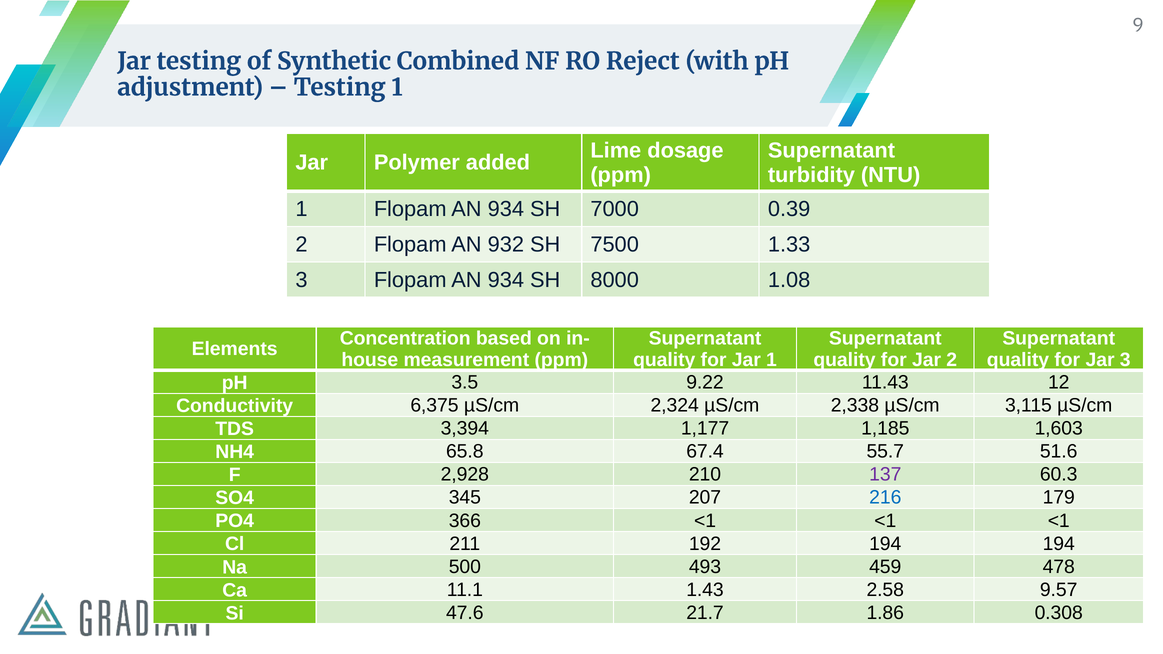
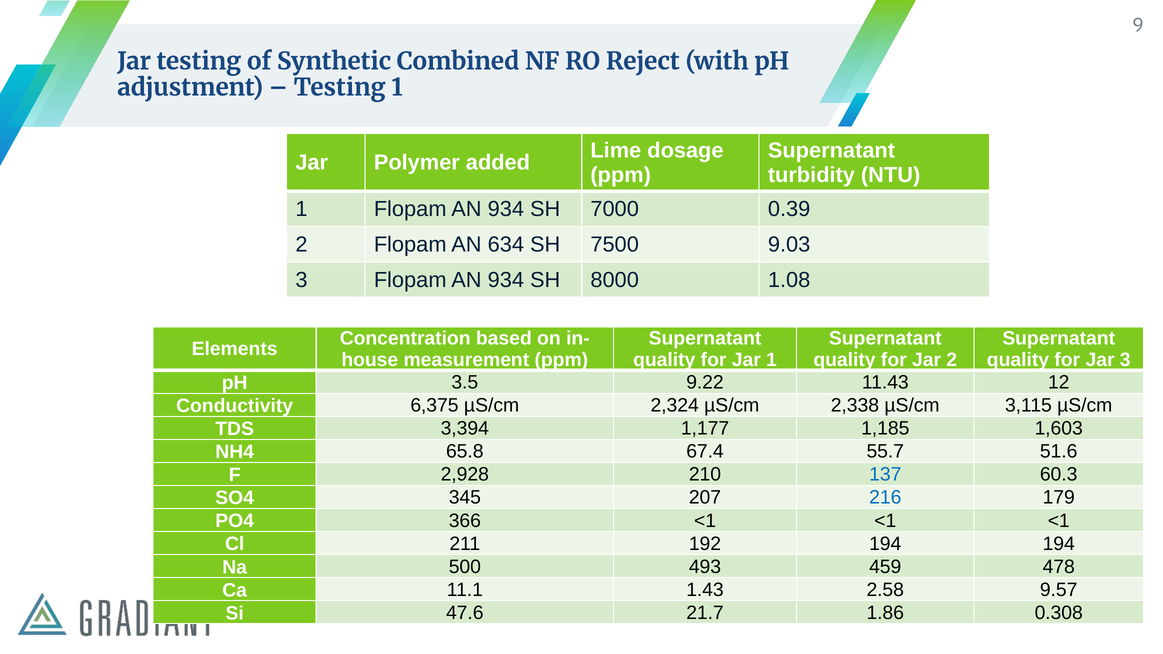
932: 932 -> 634 (506, 245)
1.33: 1.33 -> 9.03 (789, 245)
137 colour: purple -> blue (885, 475)
